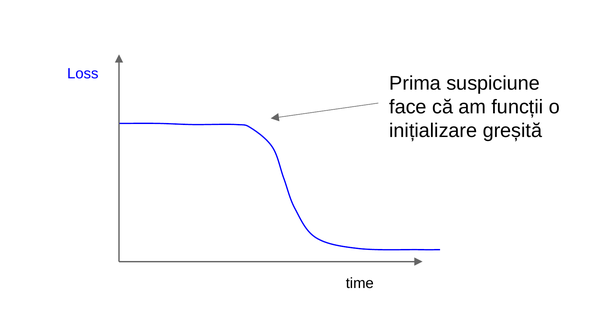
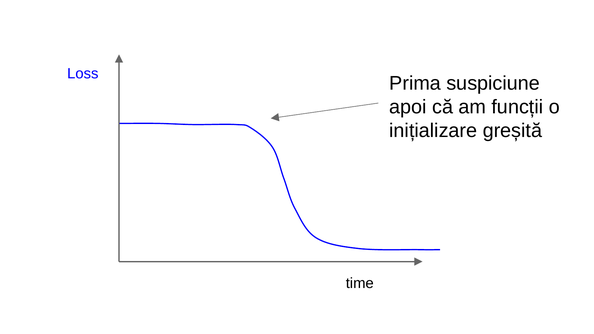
face: face -> apoi (408, 107)
